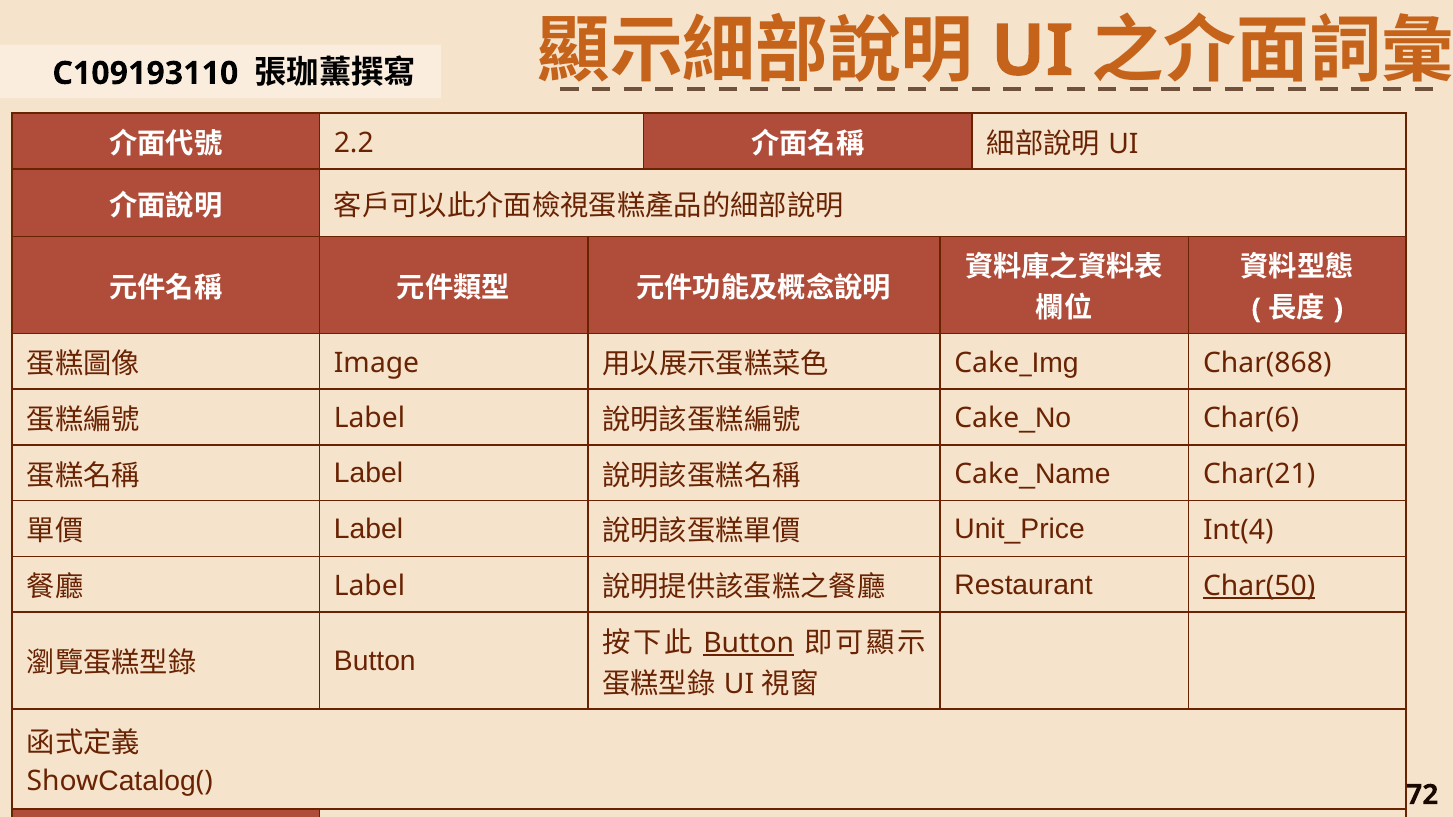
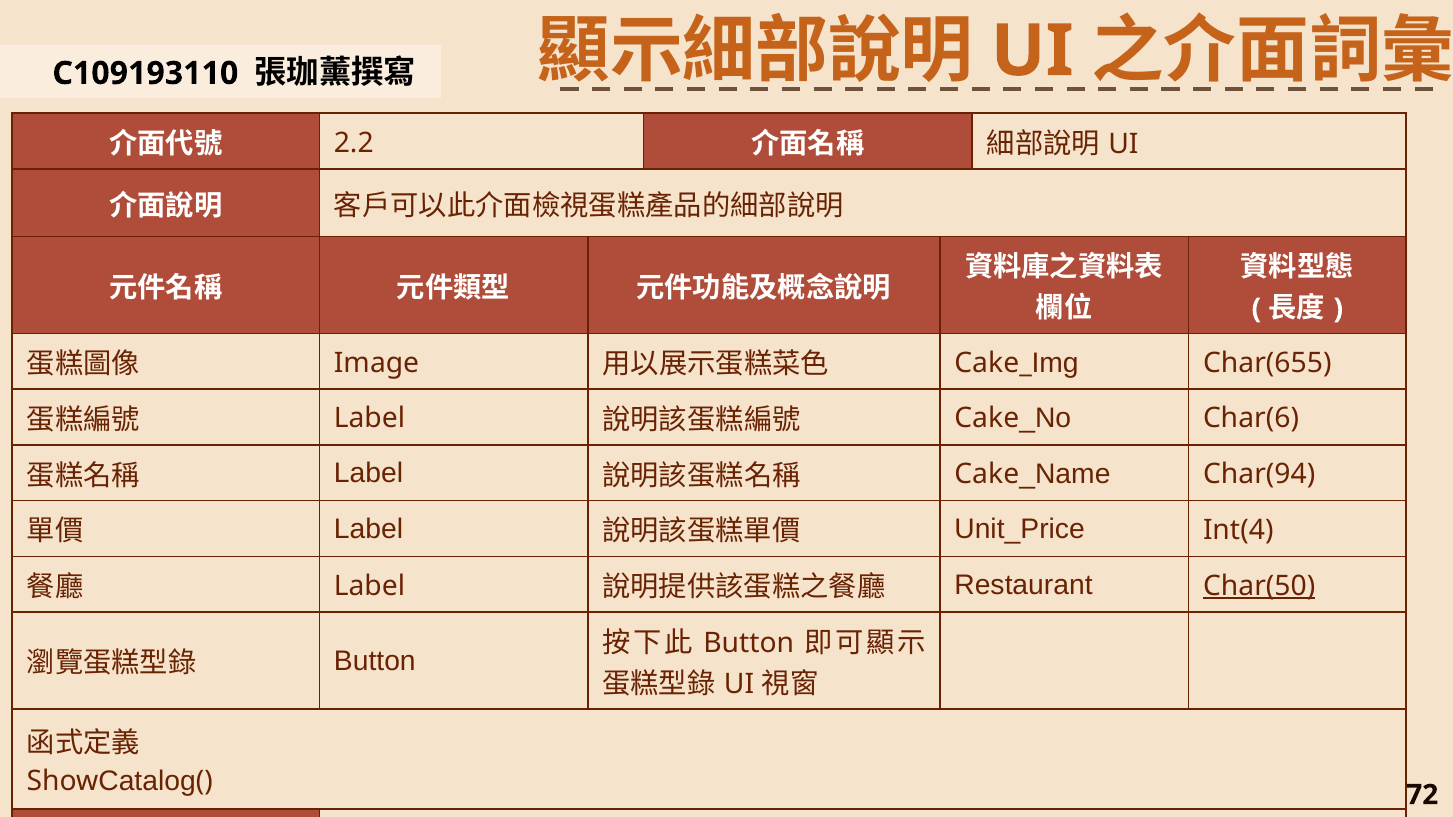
Char(868: Char(868 -> Char(655 (1267, 363)
Char(21: Char(21 -> Char(94 (1259, 475)
Button underline: present -> none (749, 643)
